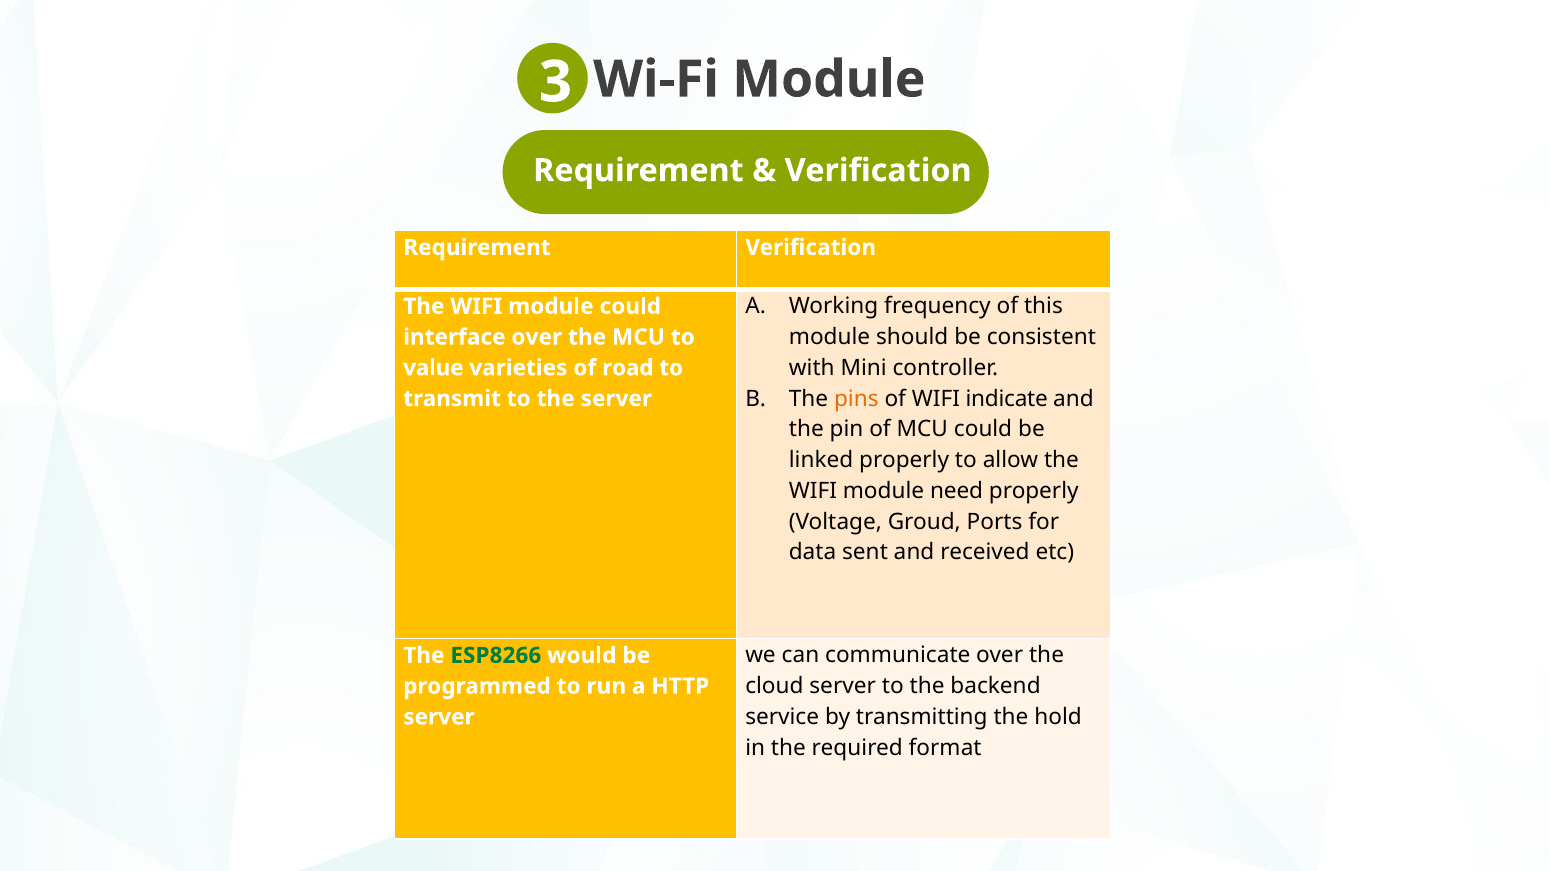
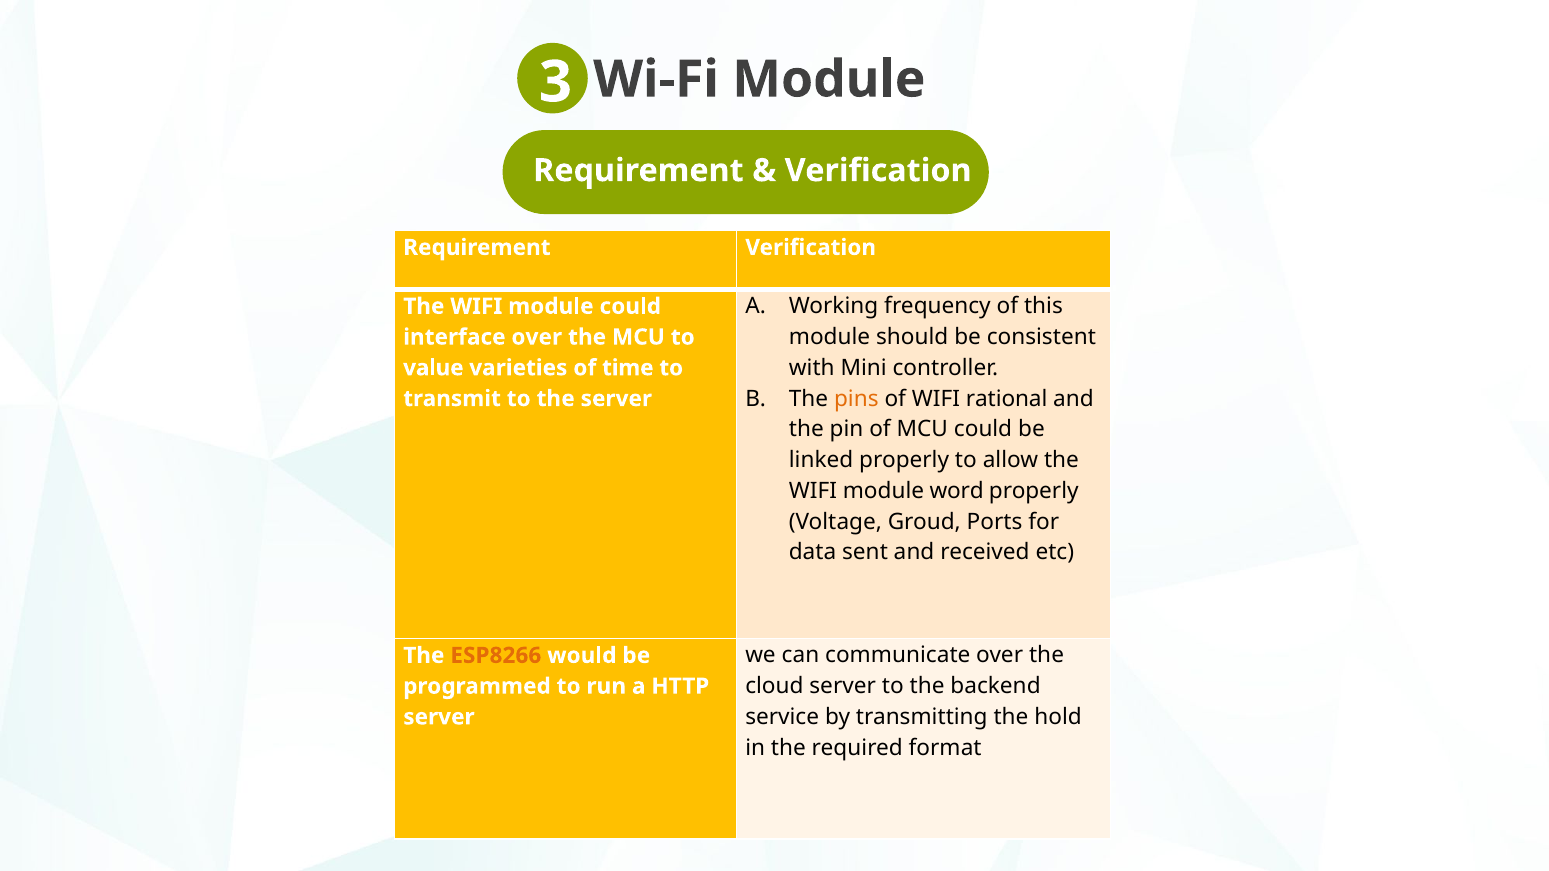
road: road -> time (628, 368)
indicate: indicate -> rational (1007, 399)
need: need -> word (957, 491)
ESP8266 colour: green -> orange (496, 656)
